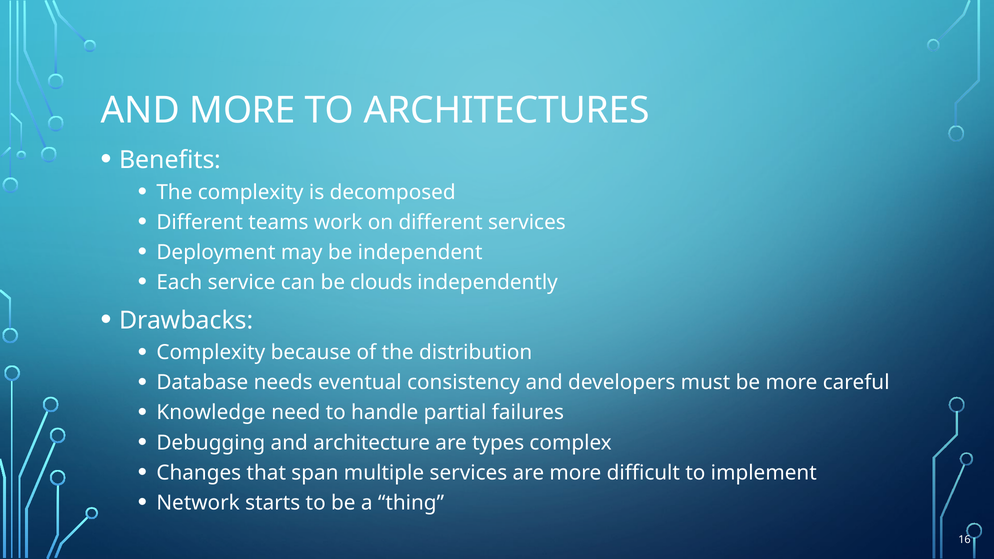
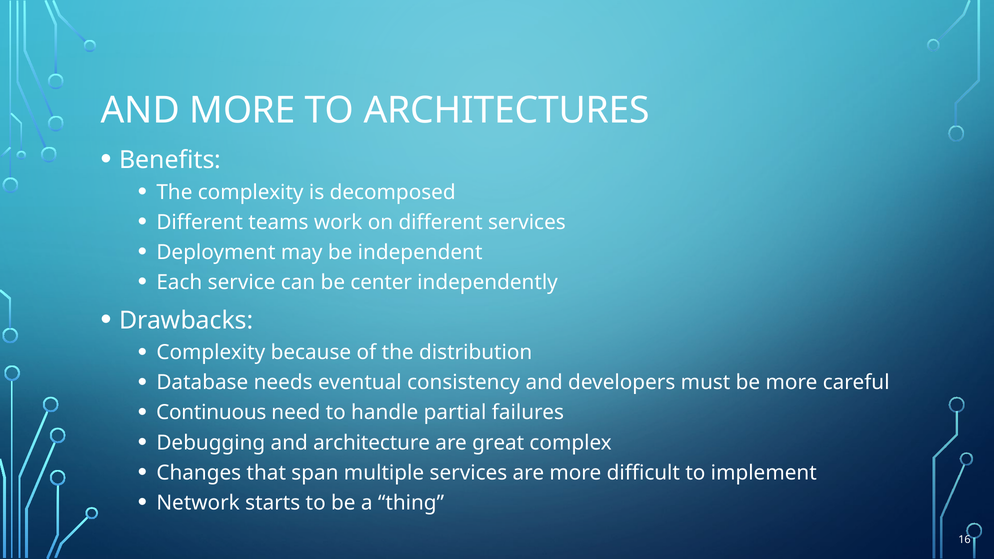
clouds: clouds -> center (381, 282)
Knowledge: Knowledge -> Continuous (211, 413)
types: types -> great (498, 443)
